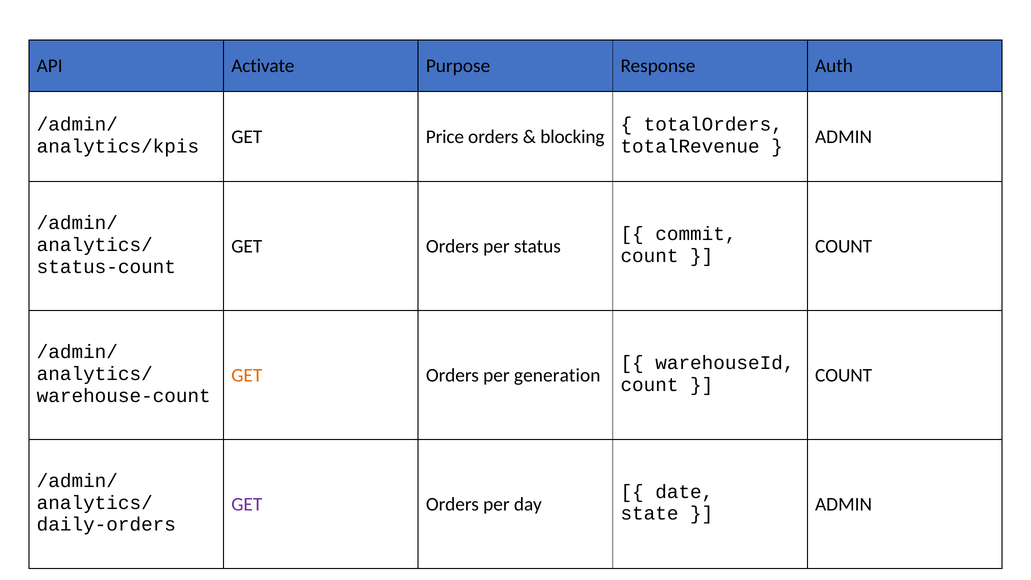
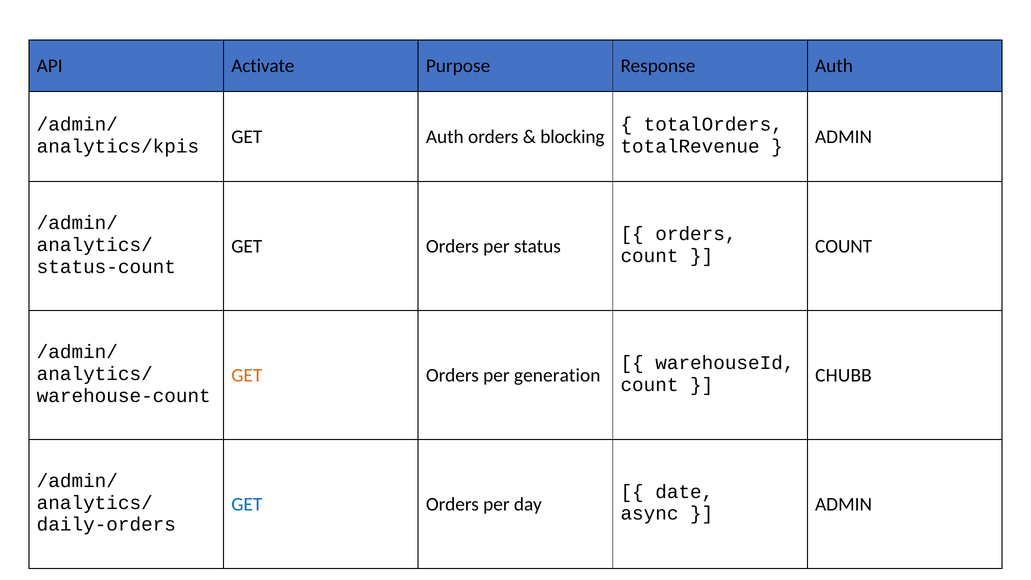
GET Price: Price -> Auth (445, 137)
commit: commit -> orders (696, 234)
COUNT: COUNT -> CHUBB (843, 375)
GET colour: purple -> blue (247, 504)
state: state -> async (650, 514)
